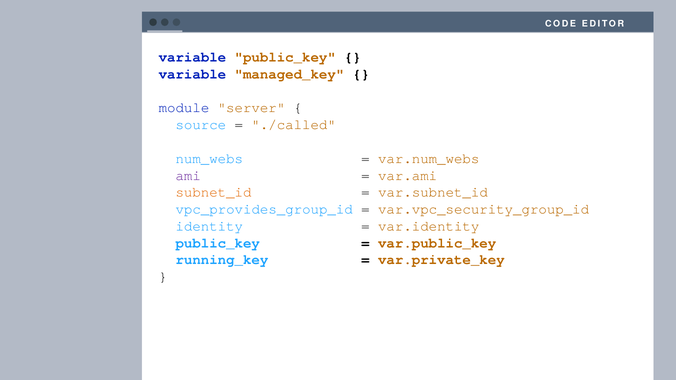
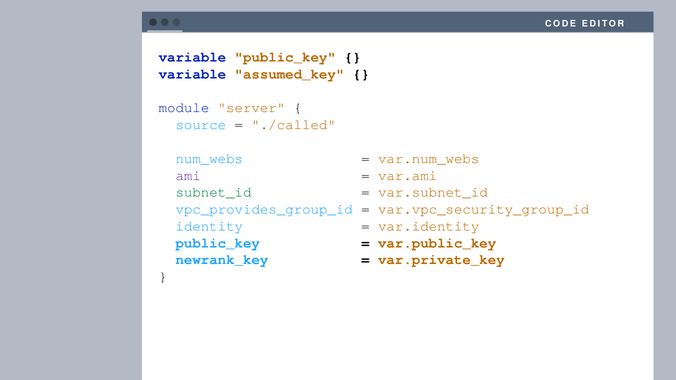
managed_key: managed_key -> assumed_key (289, 74)
subnet_id colour: orange -> green (214, 192)
running_key: running_key -> newrank_key (222, 260)
